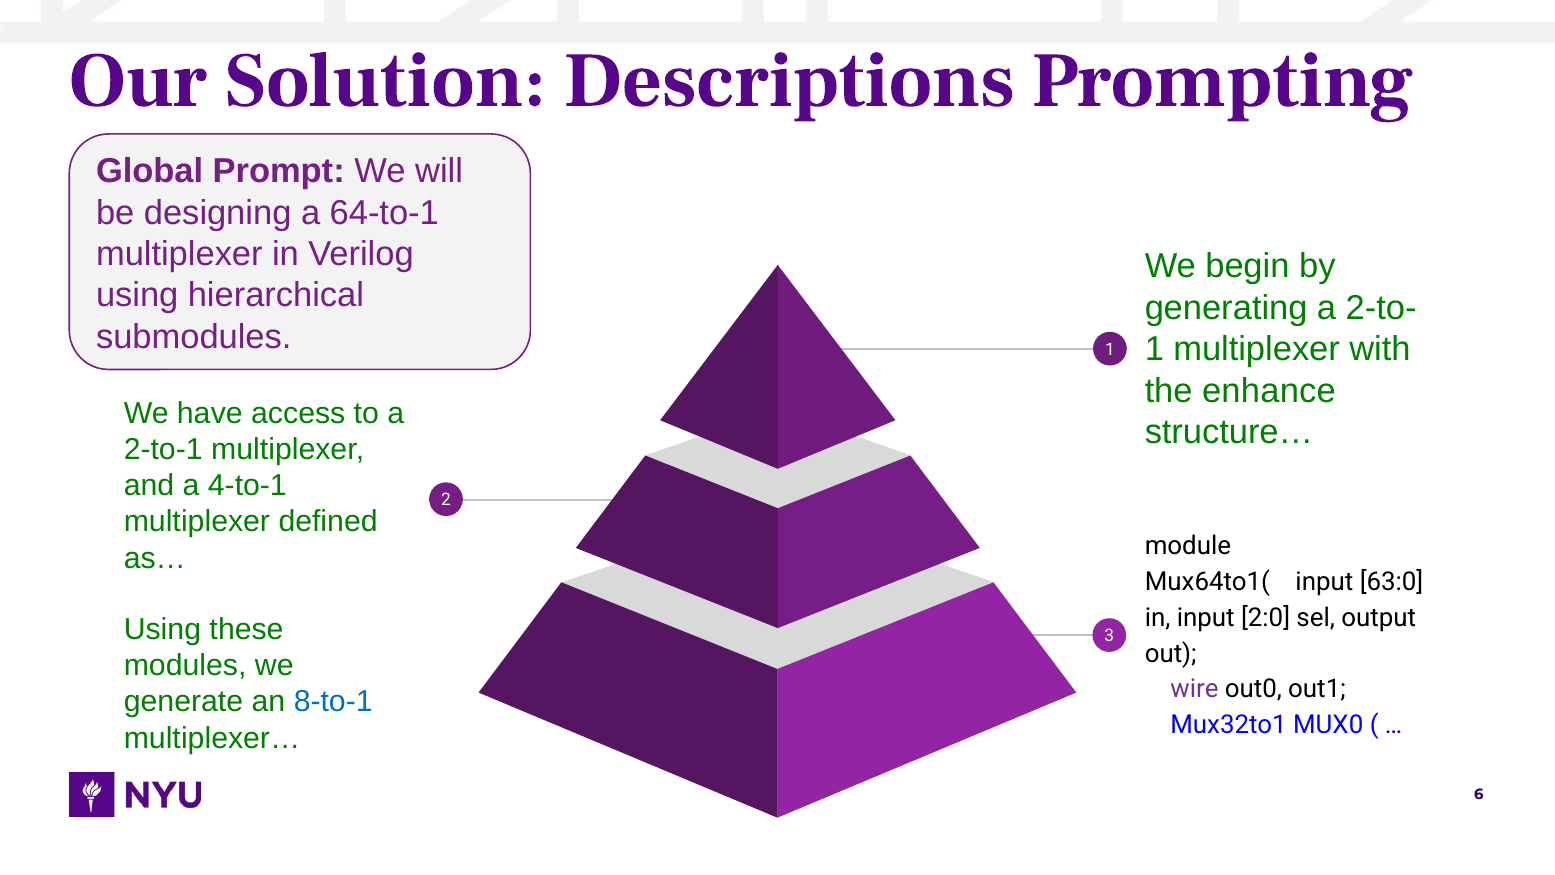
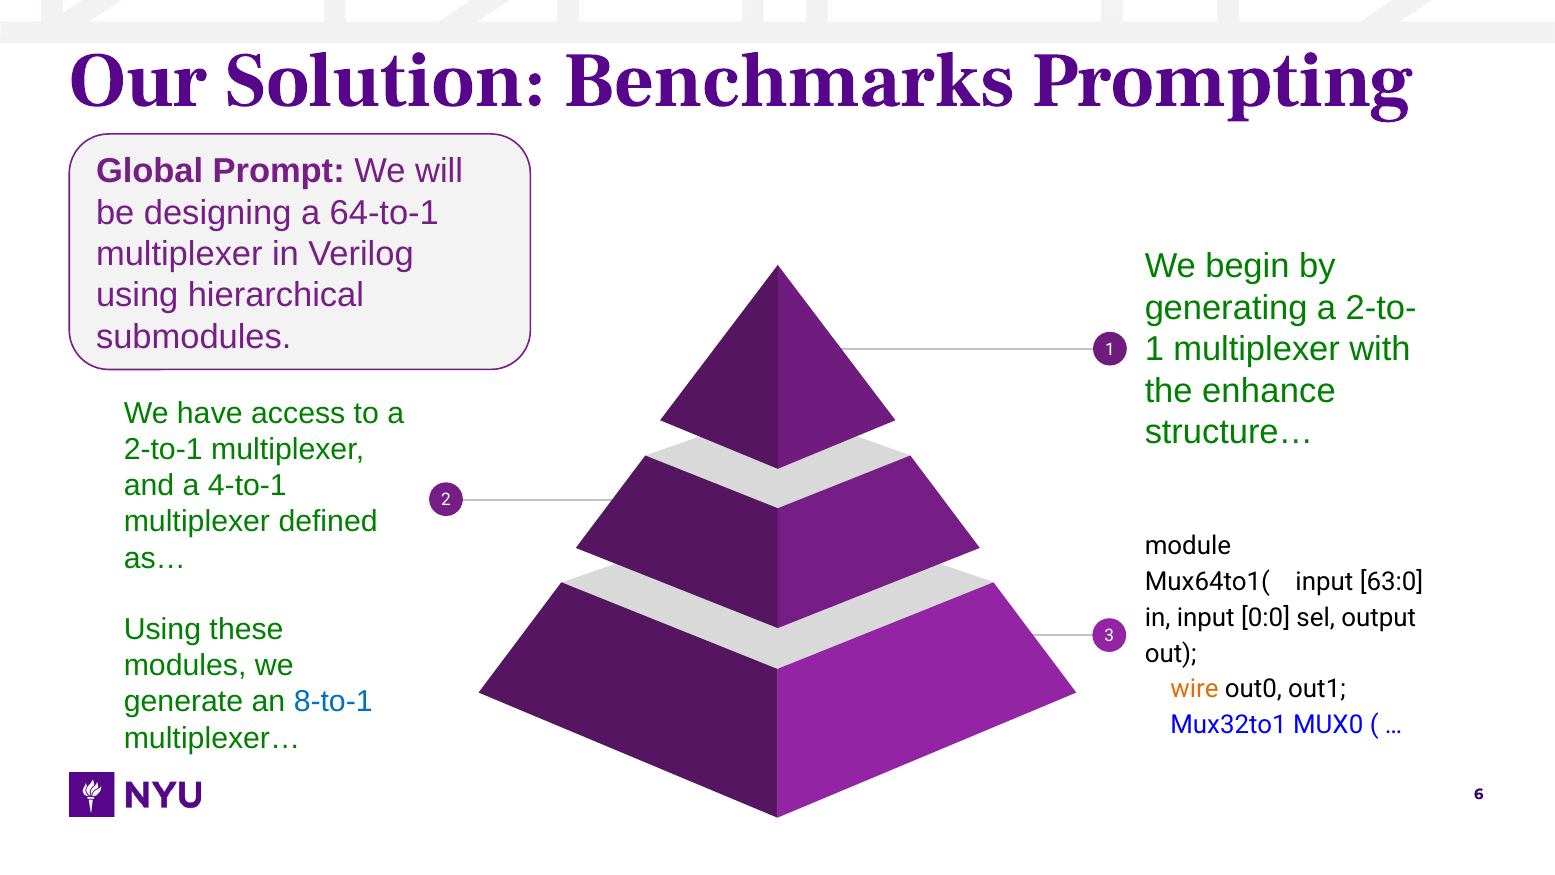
Descriptions: Descriptions -> Benchmarks (789, 80)
2:0: 2:0 -> 0:0 (1266, 618)
wire colour: purple -> orange (1194, 689)
